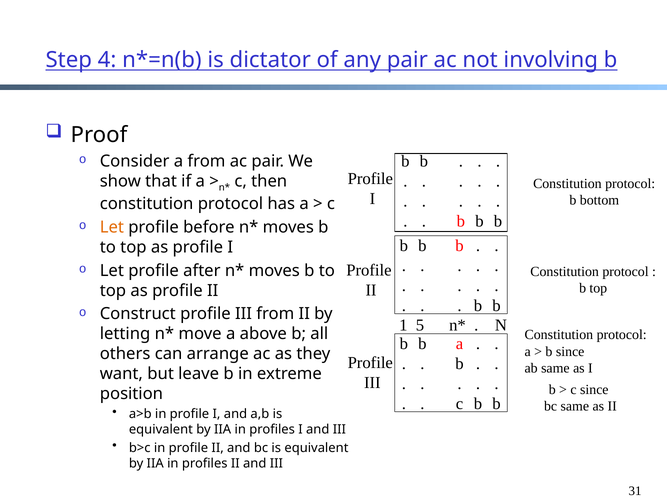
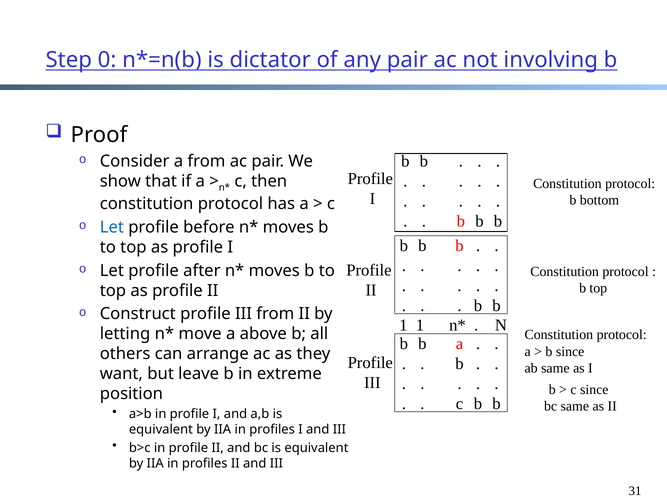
4: 4 -> 0 (107, 60)
Let colour: orange -> blue (112, 227)
1 5: 5 -> 1 (420, 325)
